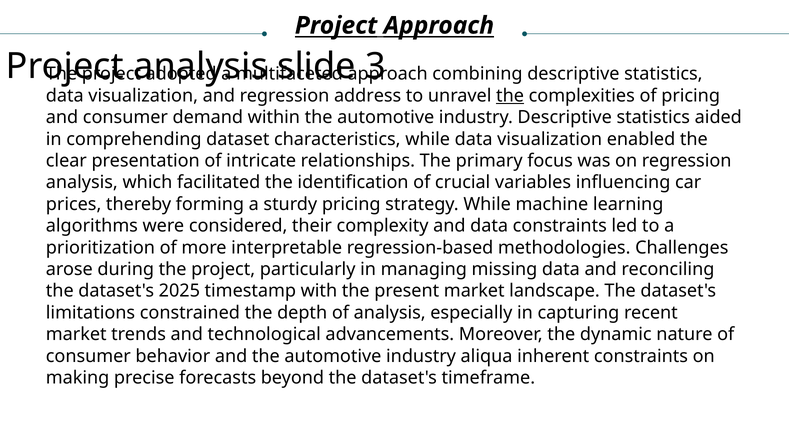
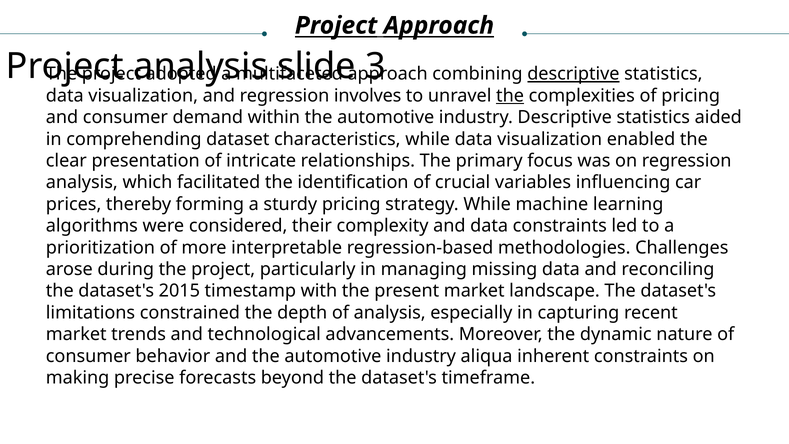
descriptive underline: none -> present (573, 74)
address: address -> involves (368, 96)
2025: 2025 -> 2015 (179, 291)
